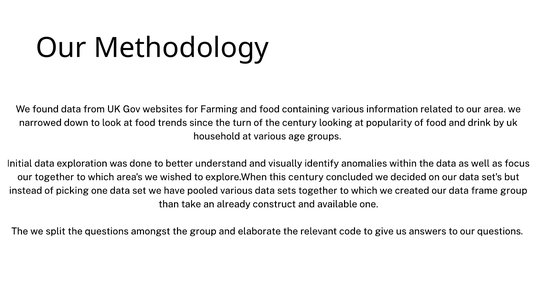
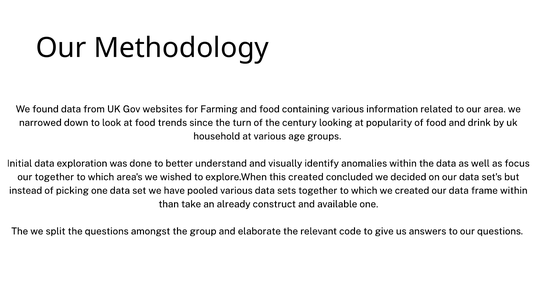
this century: century -> created (306, 177)
frame group: group -> within (514, 191)
